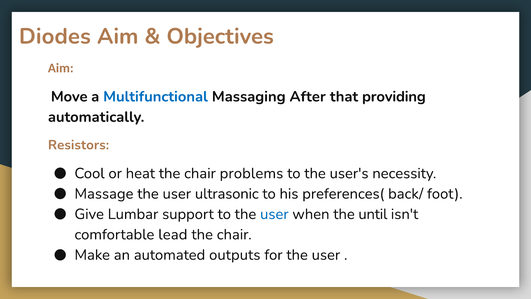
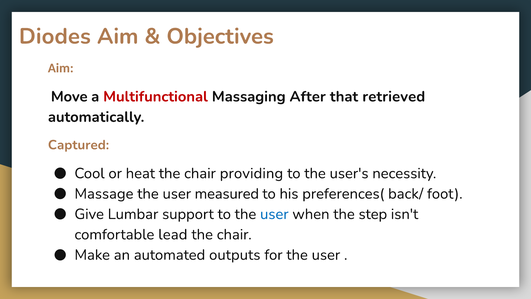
Multifunctional colour: blue -> red (156, 96)
providing: providing -> retrieved (394, 96)
Resistors: Resistors -> Captured (79, 145)
problems: problems -> providing (251, 173)
ultrasonic: ultrasonic -> measured (227, 194)
until: until -> step (373, 214)
